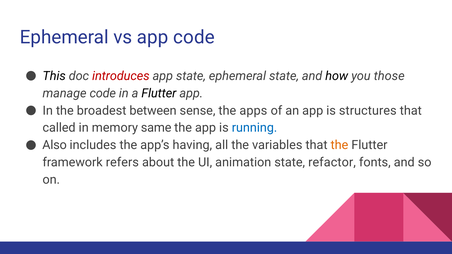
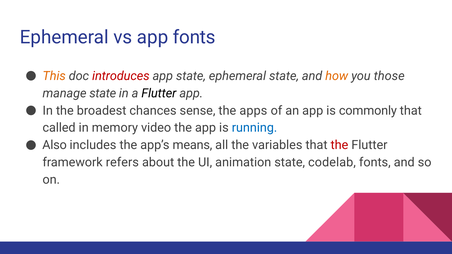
app code: code -> fonts (194, 37)
This colour: black -> orange (54, 76)
how colour: black -> orange (337, 76)
manage code: code -> state (103, 93)
between: between -> chances (153, 111)
structures: structures -> commonly (368, 111)
same: same -> video (156, 128)
having: having -> means (192, 145)
the colour: orange -> red (339, 145)
refactor: refactor -> codelab (332, 163)
